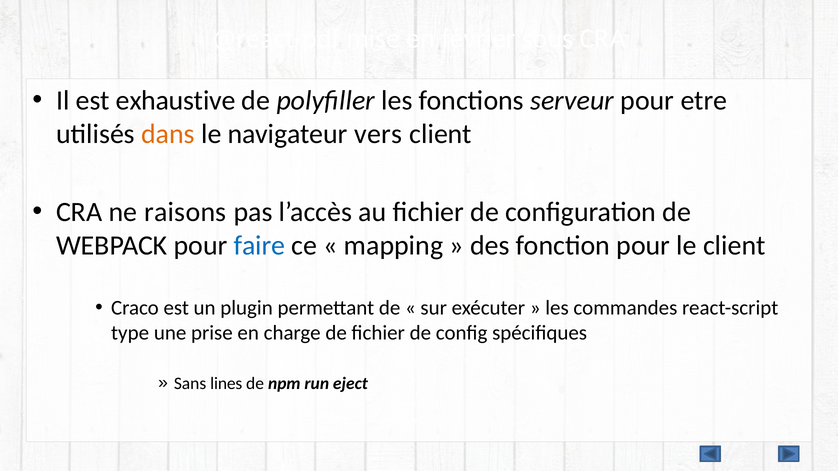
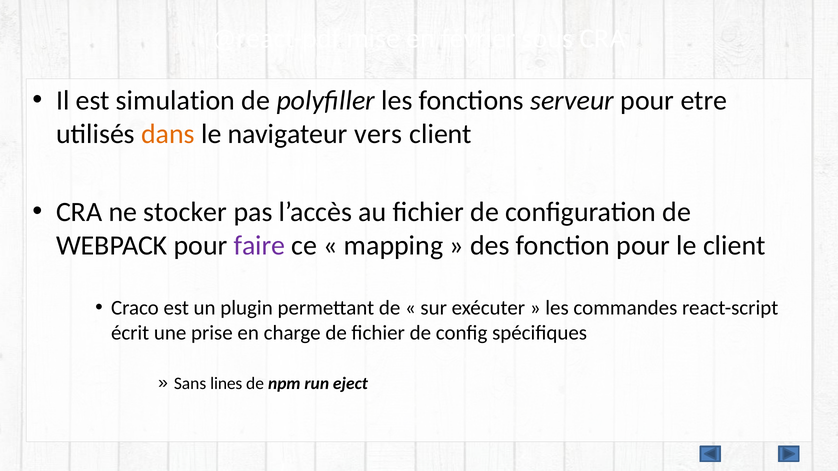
exhaustive: exhaustive -> simulation (176, 100)
raisons: raisons -> stocker (185, 212)
faire colour: blue -> purple (260, 246)
type: type -> écrit (130, 333)
